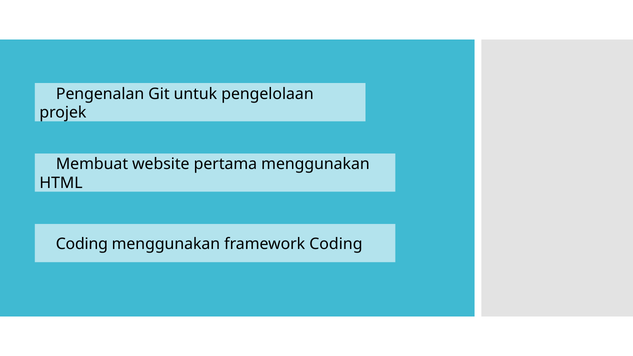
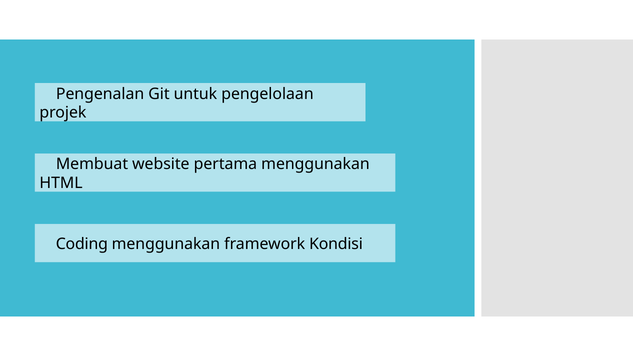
framework Coding: Coding -> Kondisi (336, 244)
